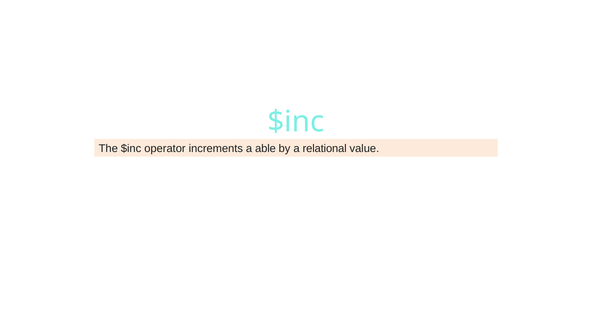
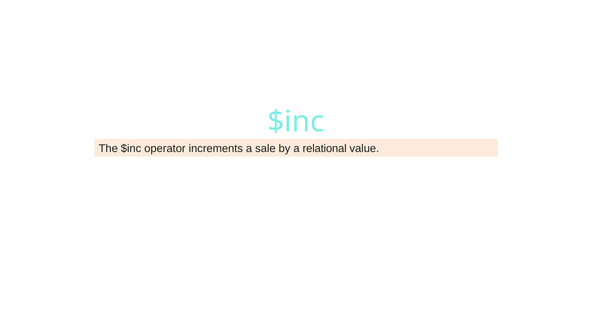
able: able -> sale (265, 149)
